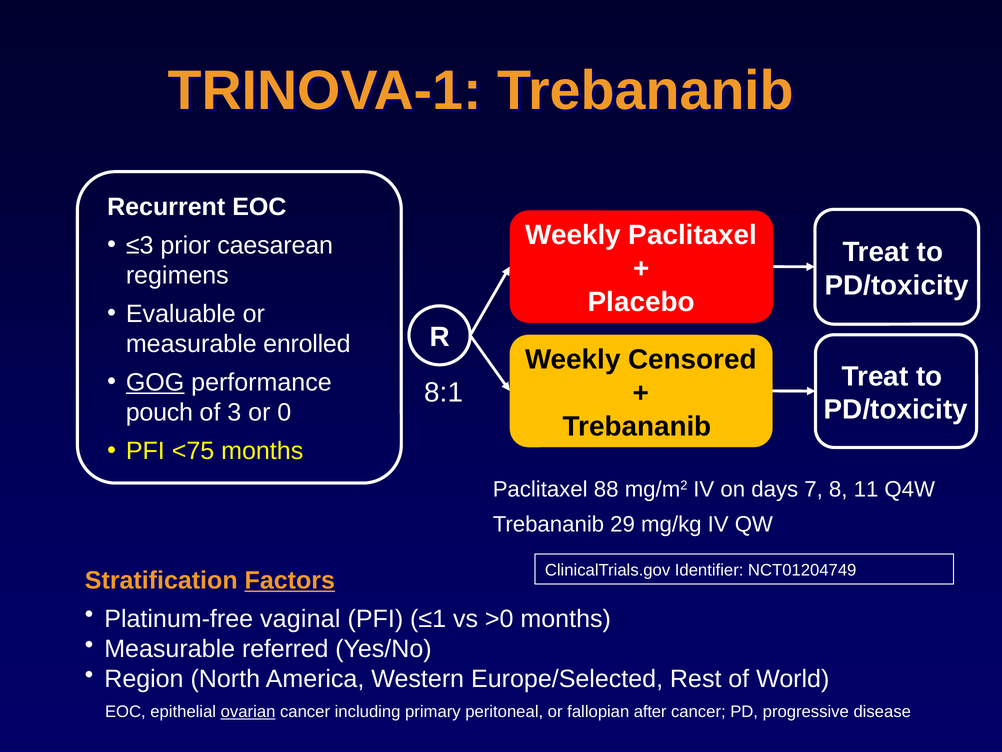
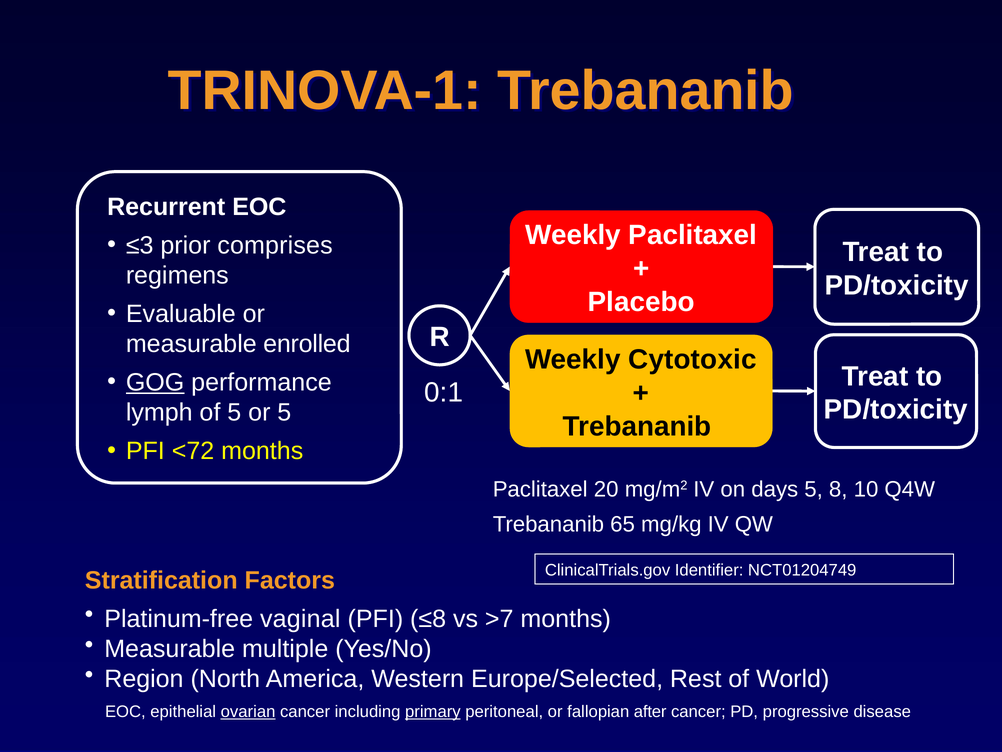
caesarean: caesarean -> comprises (275, 245)
Censored: Censored -> Cytotoxic (692, 359)
8:1: 8:1 -> 0:1 (444, 392)
pouch: pouch -> lymph (159, 412)
of 3: 3 -> 5 (234, 412)
or 0: 0 -> 5 (284, 412)
<75: <75 -> <72 (193, 451)
88: 88 -> 20 (606, 489)
days 7: 7 -> 5 (814, 489)
11: 11 -> 10 (866, 489)
29: 29 -> 65 (623, 524)
Factors underline: present -> none (290, 580)
≤1: ≤1 -> ≤8 (428, 618)
>0: >0 -> >7 (499, 618)
referred: referred -> multiple (285, 648)
primary underline: none -> present (433, 711)
